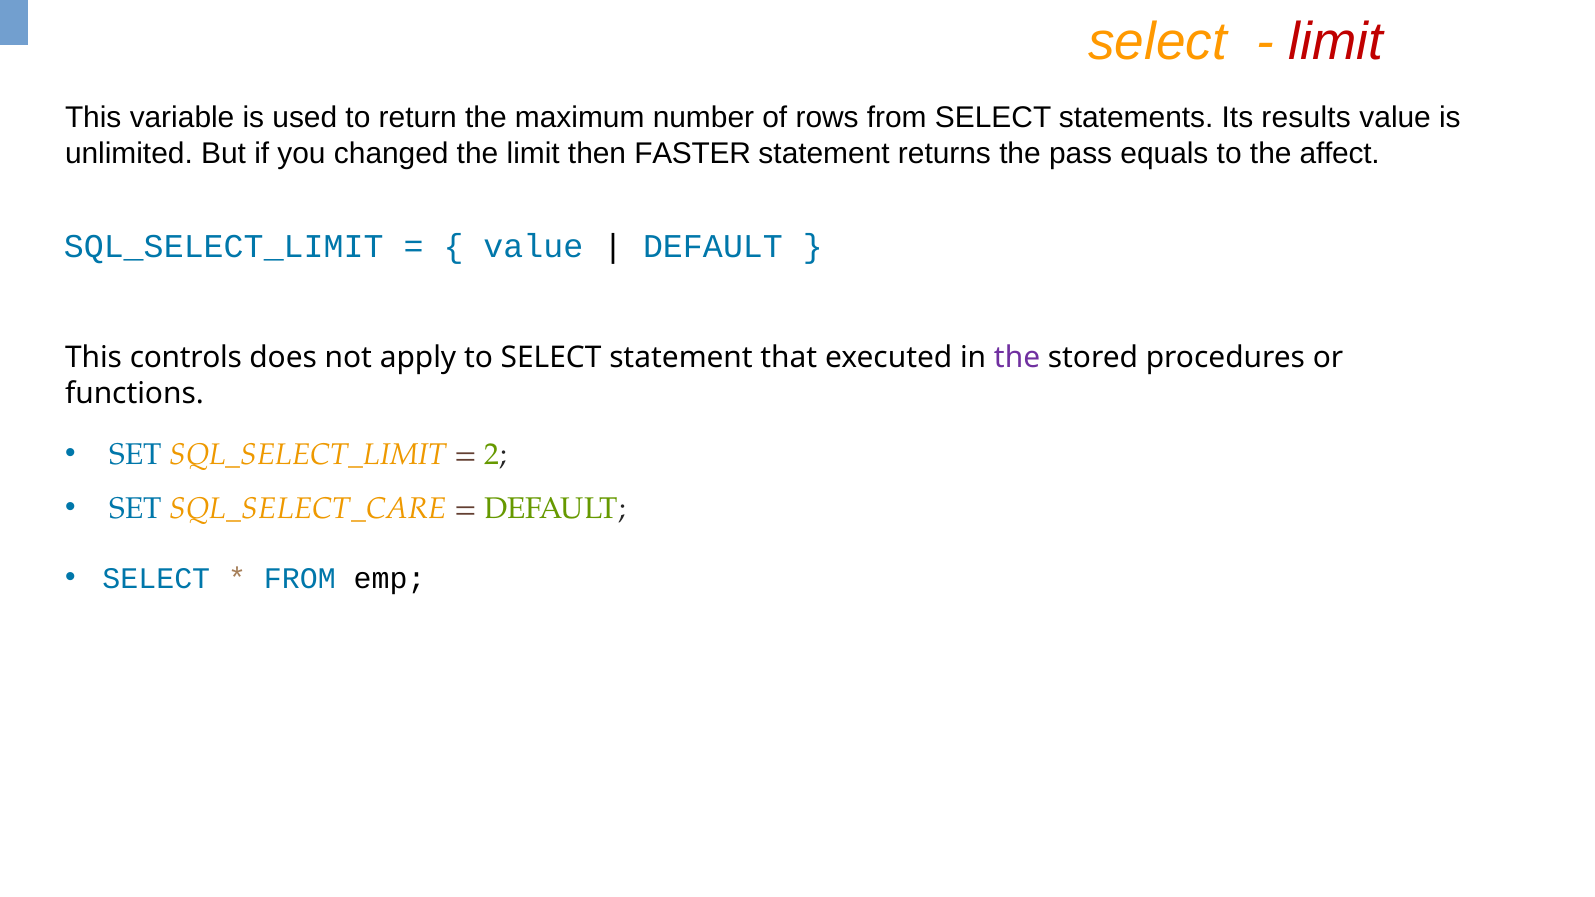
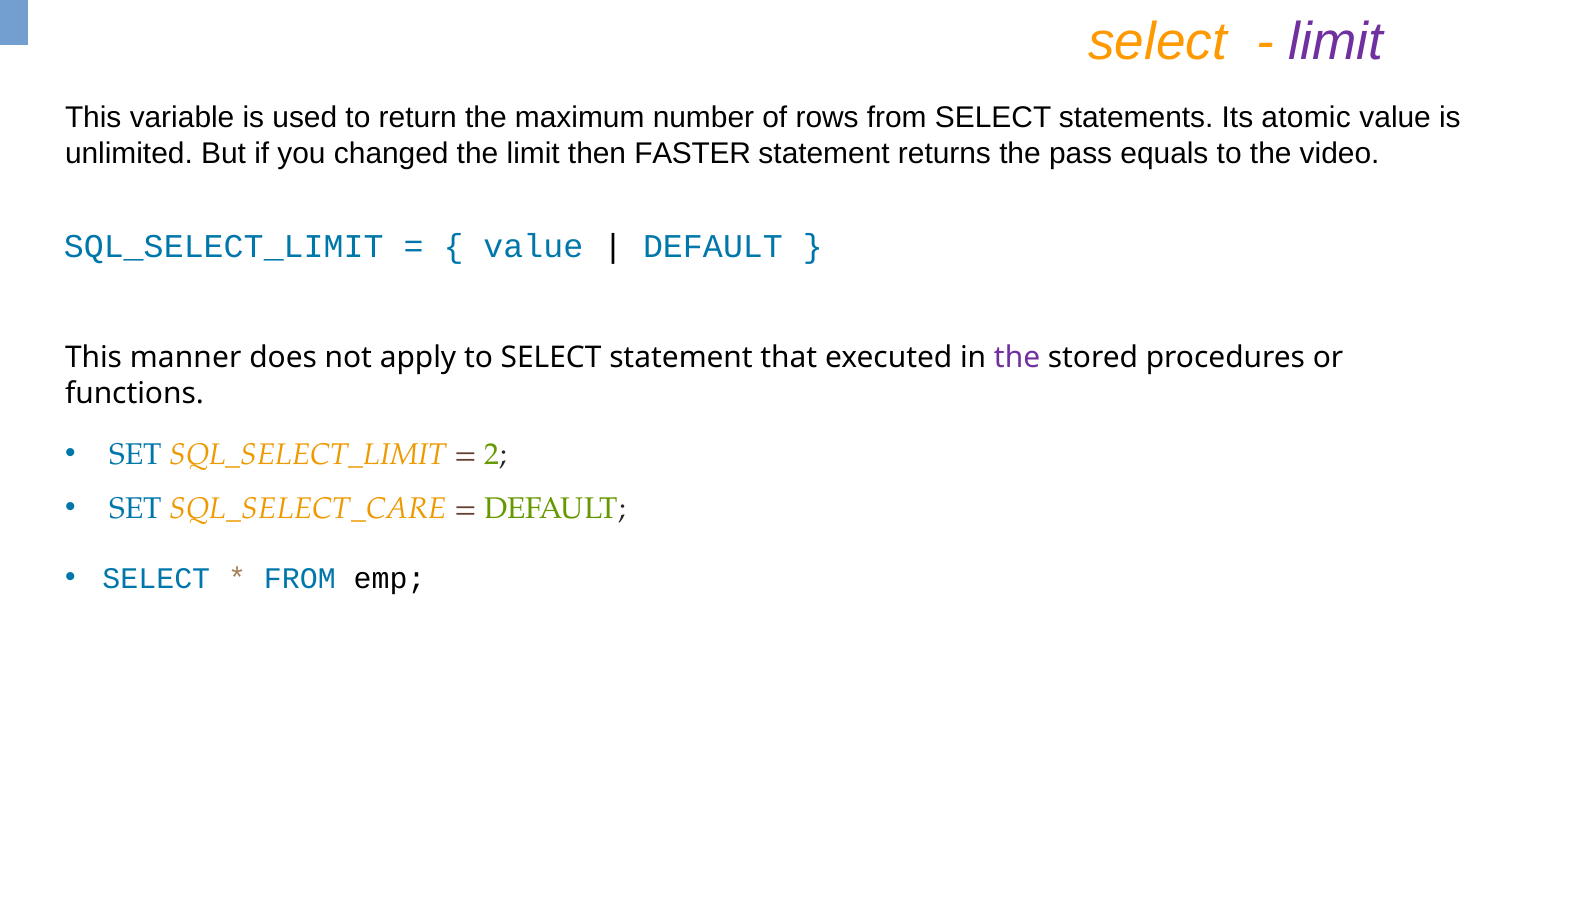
limit colour: red -> purple (1336, 42)
results: results -> atomic (1306, 118)
affect: affect -> video (1340, 154)
controls: controls -> manner (186, 358)
